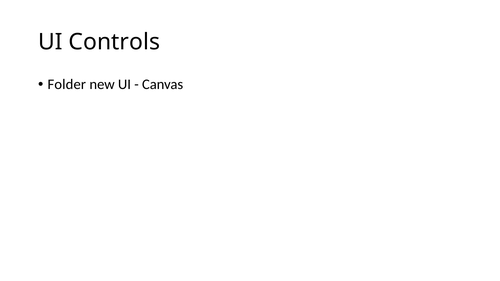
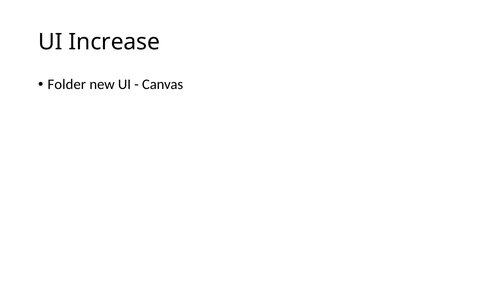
Controls: Controls -> Increase (114, 42)
